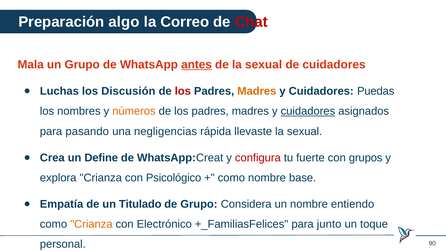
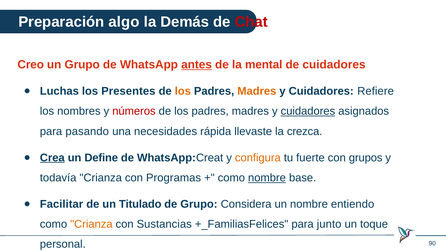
Correo: Correo -> Demás (185, 22)
Mala: Mala -> Creo (31, 65)
de la sexual: sexual -> mental (264, 65)
Discusión: Discusión -> Presentes (128, 91)
los colour: red -> orange (183, 91)
Puedas: Puedas -> Refiere (376, 91)
números colour: orange -> red (134, 111)
negligencias: negligencias -> necesidades (166, 131)
sexual: sexual -> crezca (305, 131)
Crea underline: none -> present (52, 158)
configura colour: red -> orange (258, 158)
explora: explora -> todavía (58, 178)
Psicológico: Psicológico -> Programas (174, 178)
nombre underline: none -> present (267, 178)
Empatía: Empatía -> Facilitar (62, 204)
Electrónico: Electrónico -> Sustancias (164, 224)
